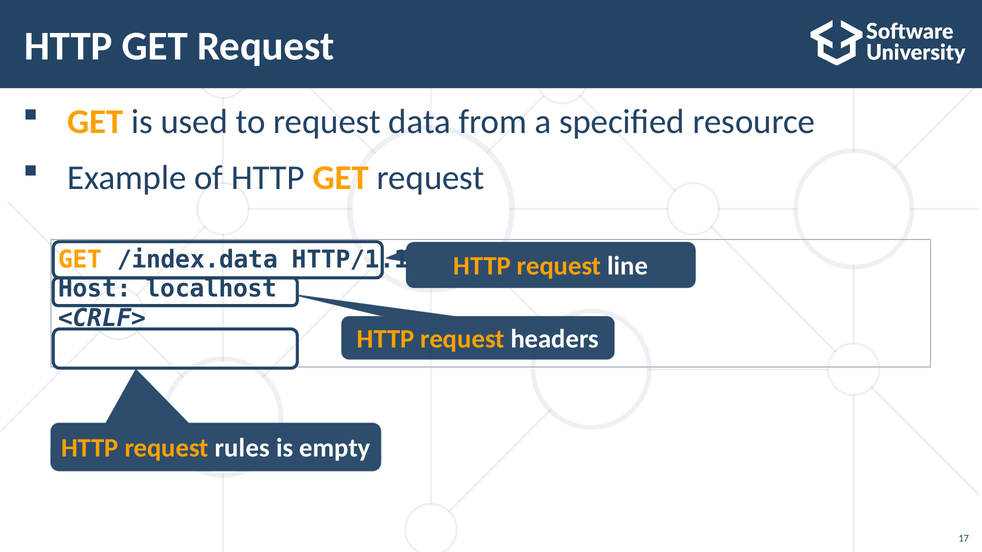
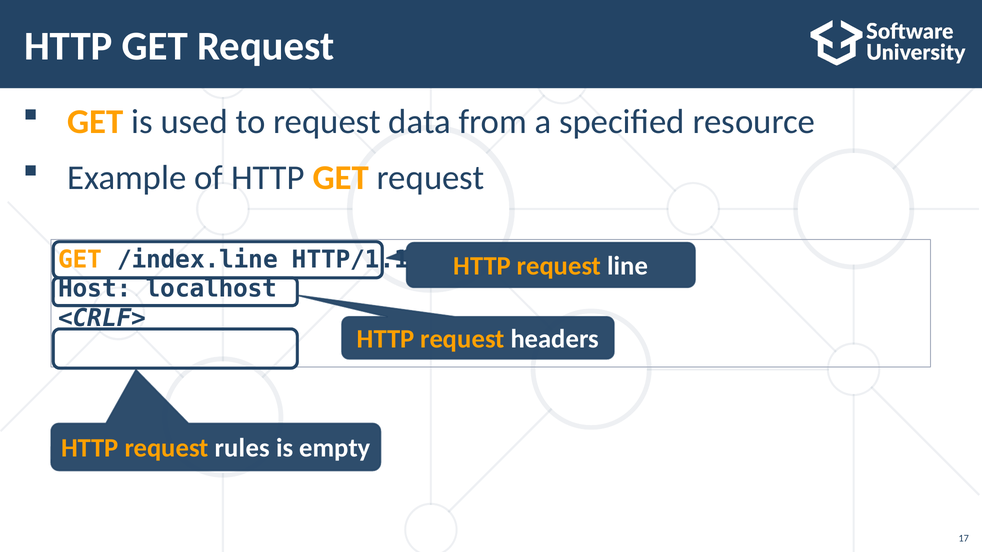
/index.data: /index.data -> /index.line (197, 260)
